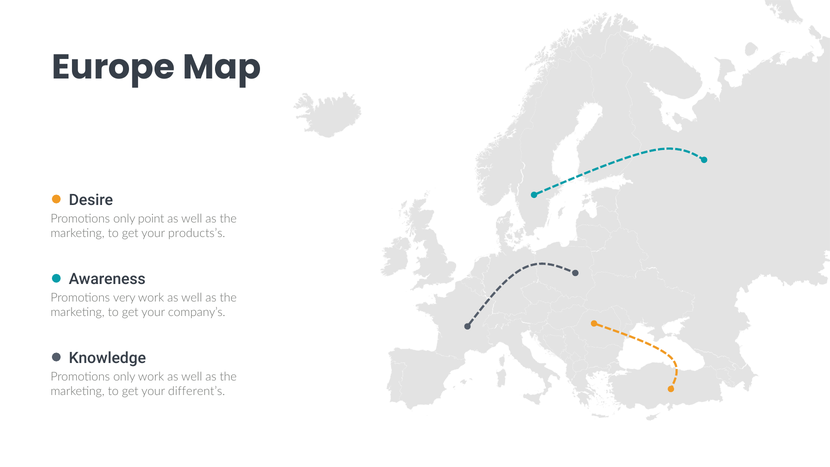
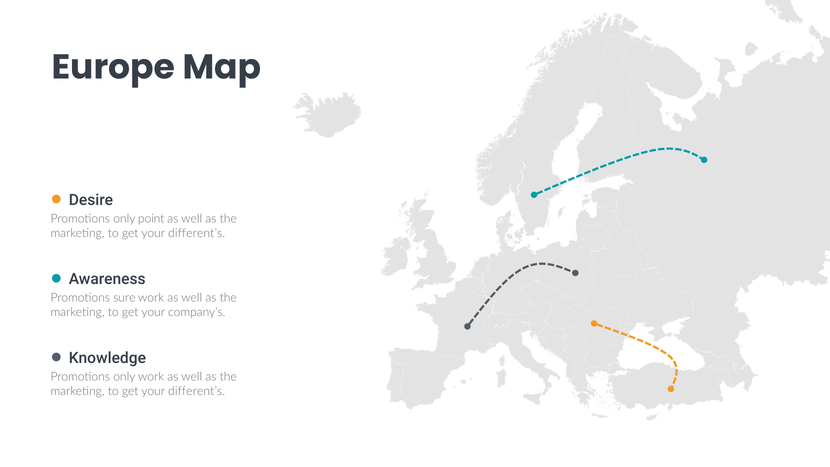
products’s: products’s -> different’s (197, 233)
very: very -> sure (124, 298)
